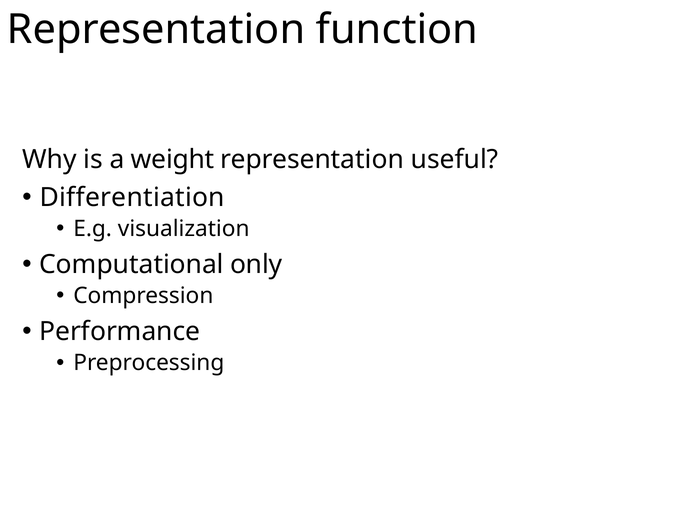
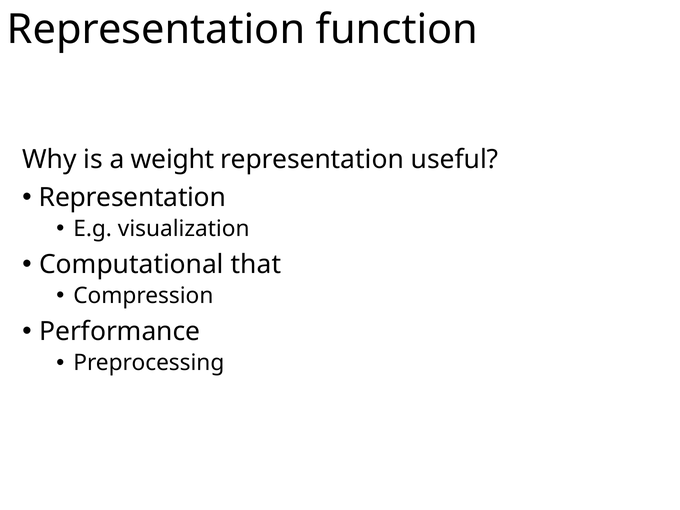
Differentiation: Differentiation -> Representation (132, 197)
only: only -> that (256, 265)
